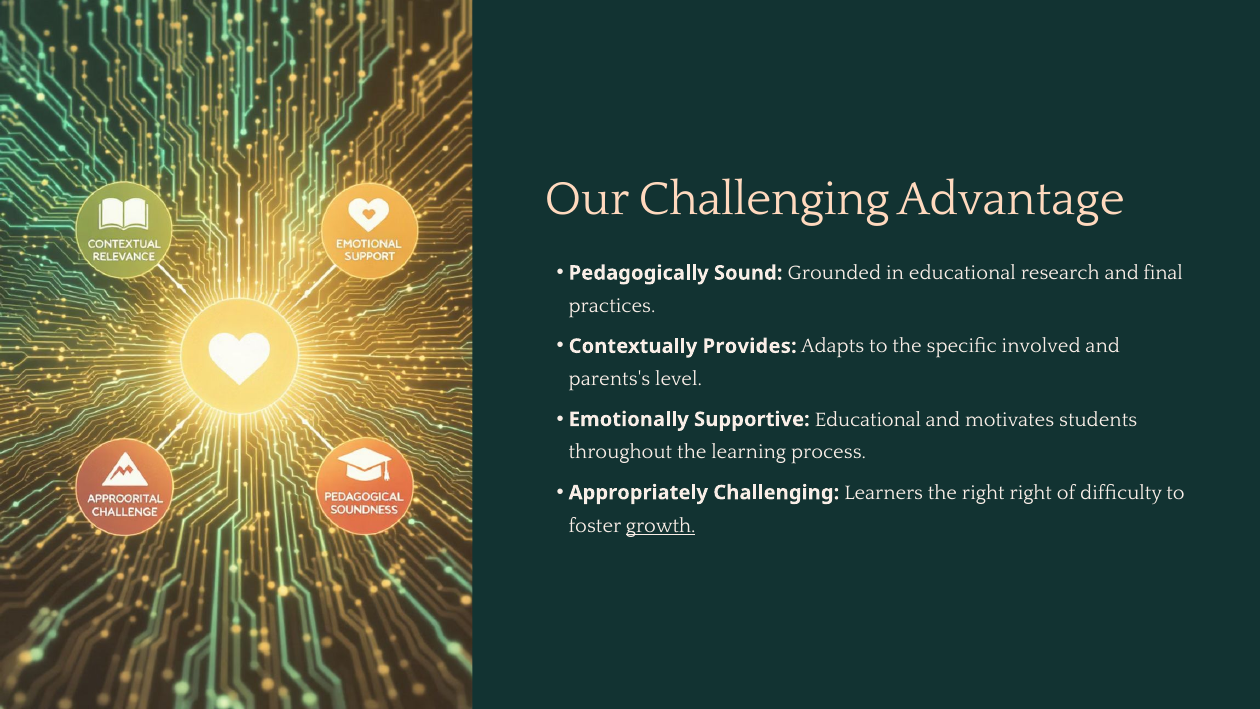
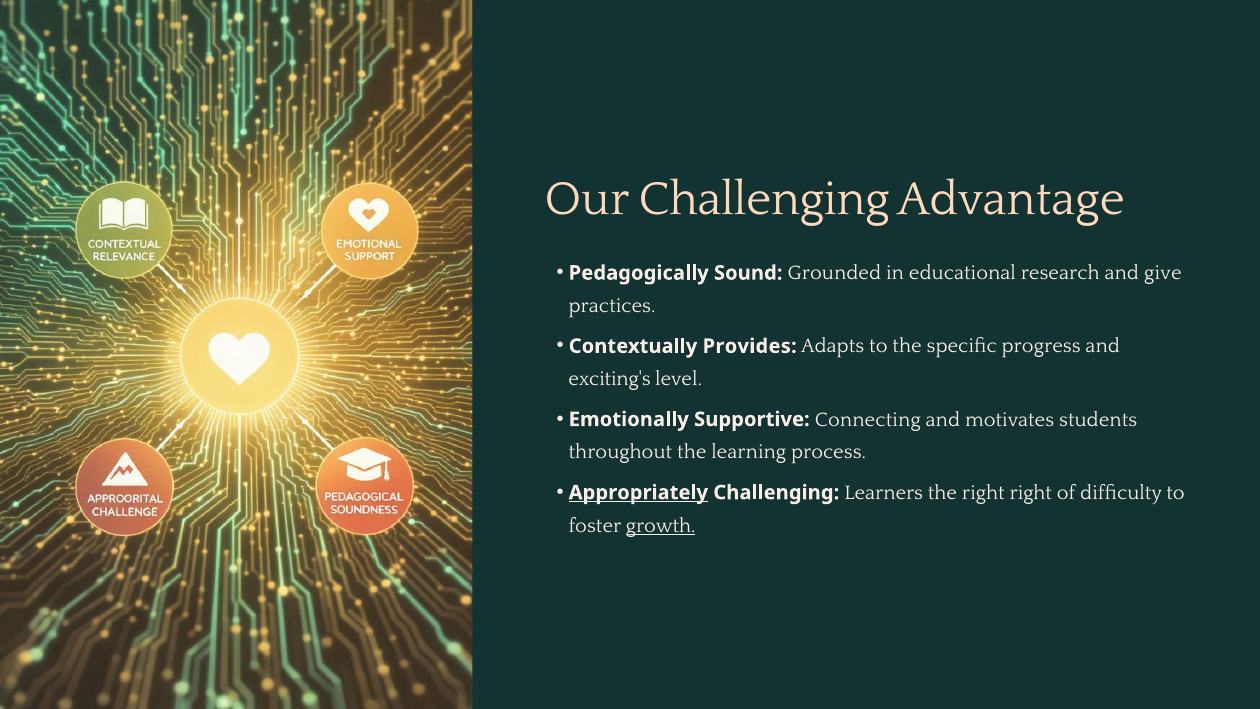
final: final -> give (1163, 273)
involved: involved -> progress (1041, 346)
parents's: parents's -> exciting's (610, 379)
Supportive Educational: Educational -> Connecting (868, 419)
Appropriately underline: none -> present (638, 492)
